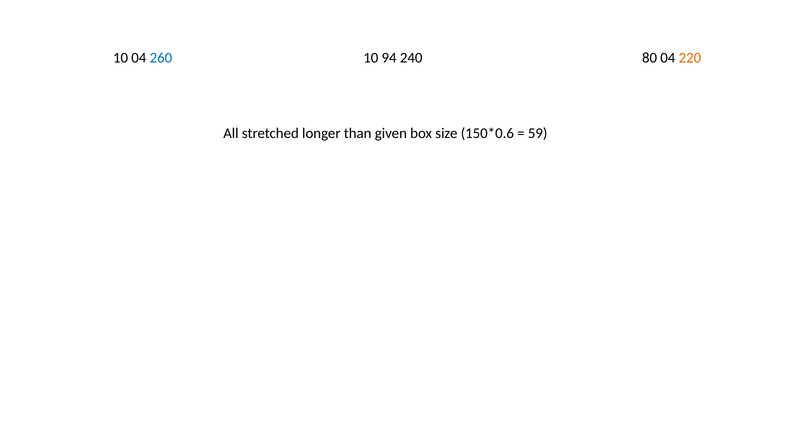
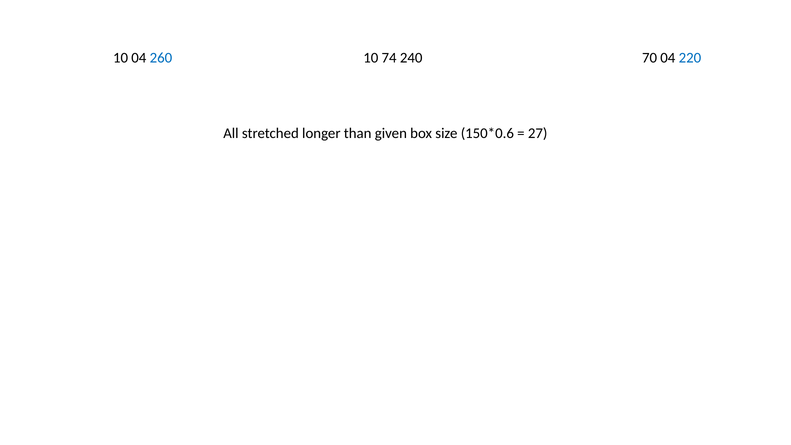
94: 94 -> 74 (389, 58)
80: 80 -> 70 (650, 58)
220 colour: orange -> blue (690, 58)
59: 59 -> 27 (538, 133)
